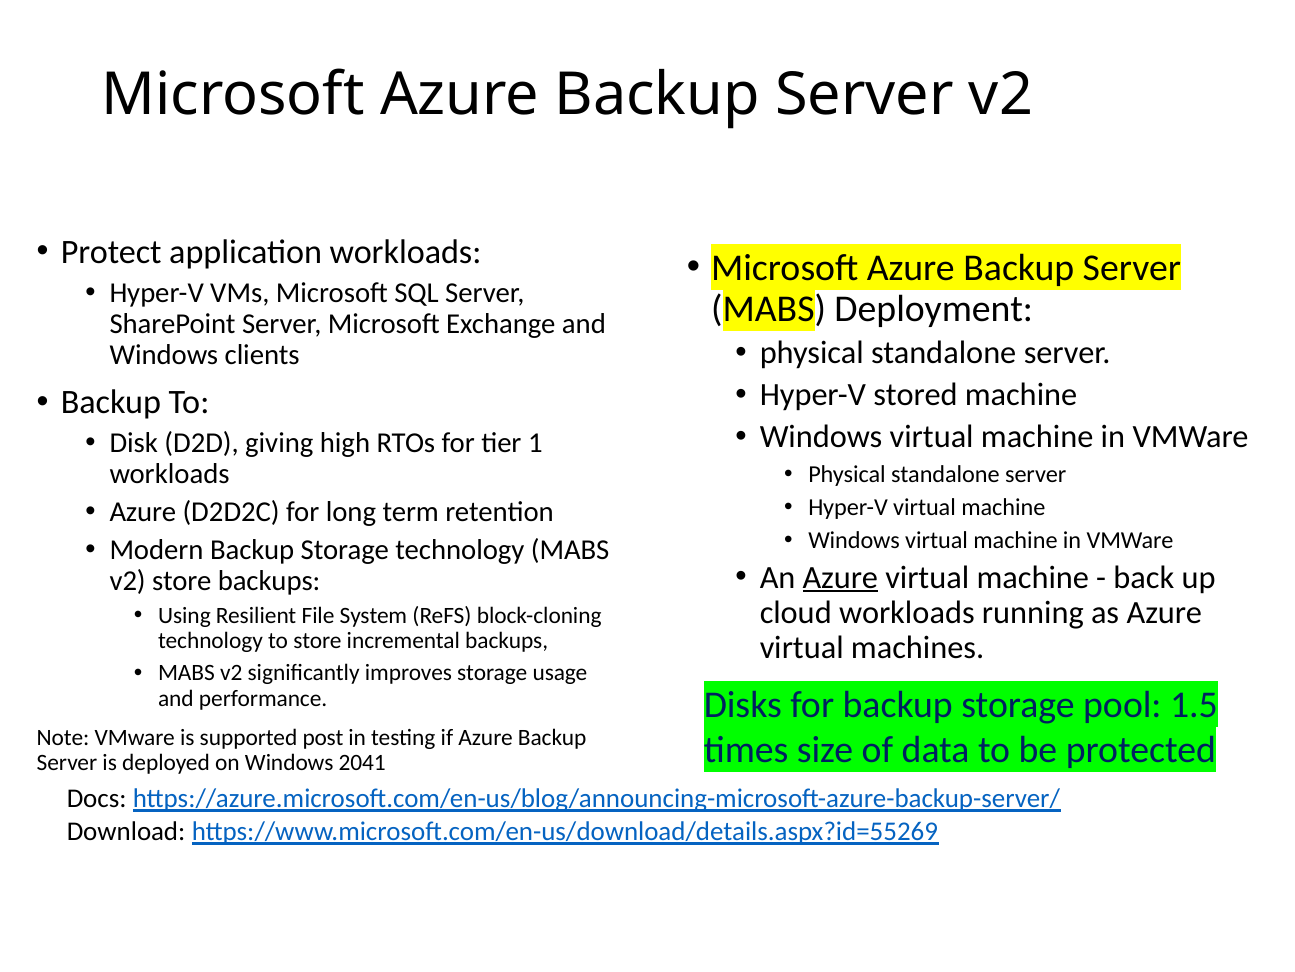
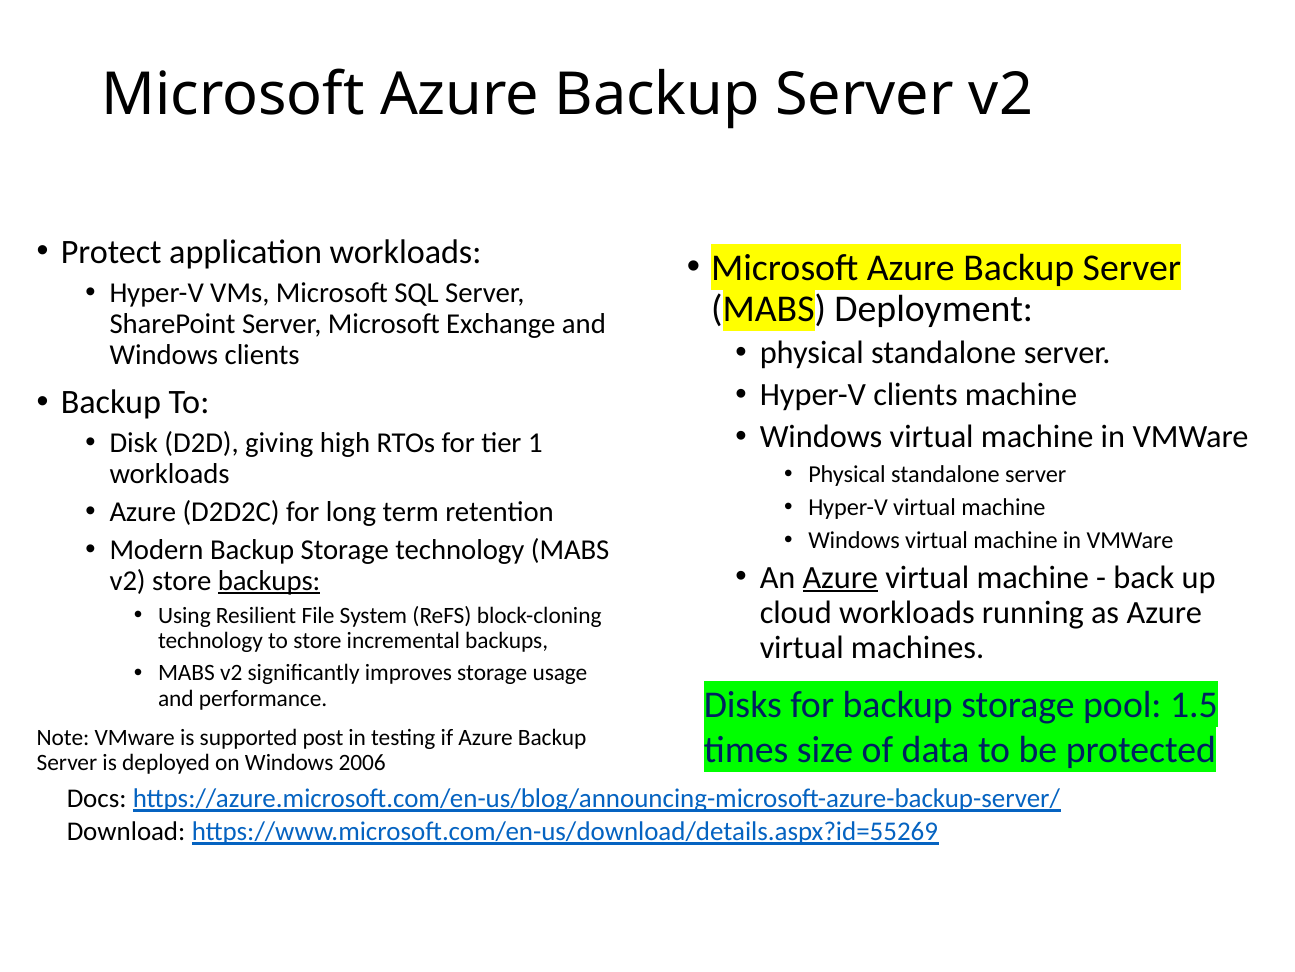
Hyper-V stored: stored -> clients (916, 395)
backups underline: none -> present (269, 580)
2041: 2041 -> 2006 (362, 762)
